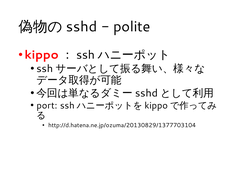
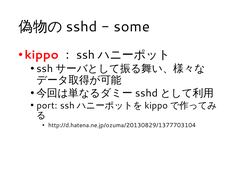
polite: polite -> some (132, 27)
